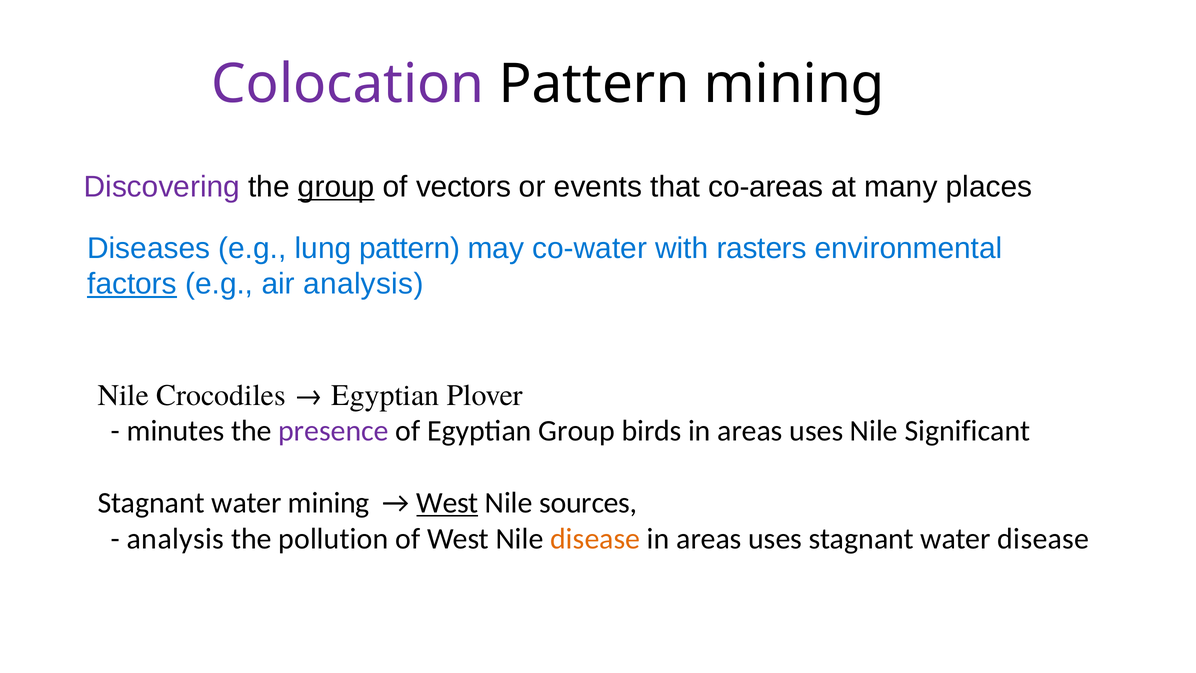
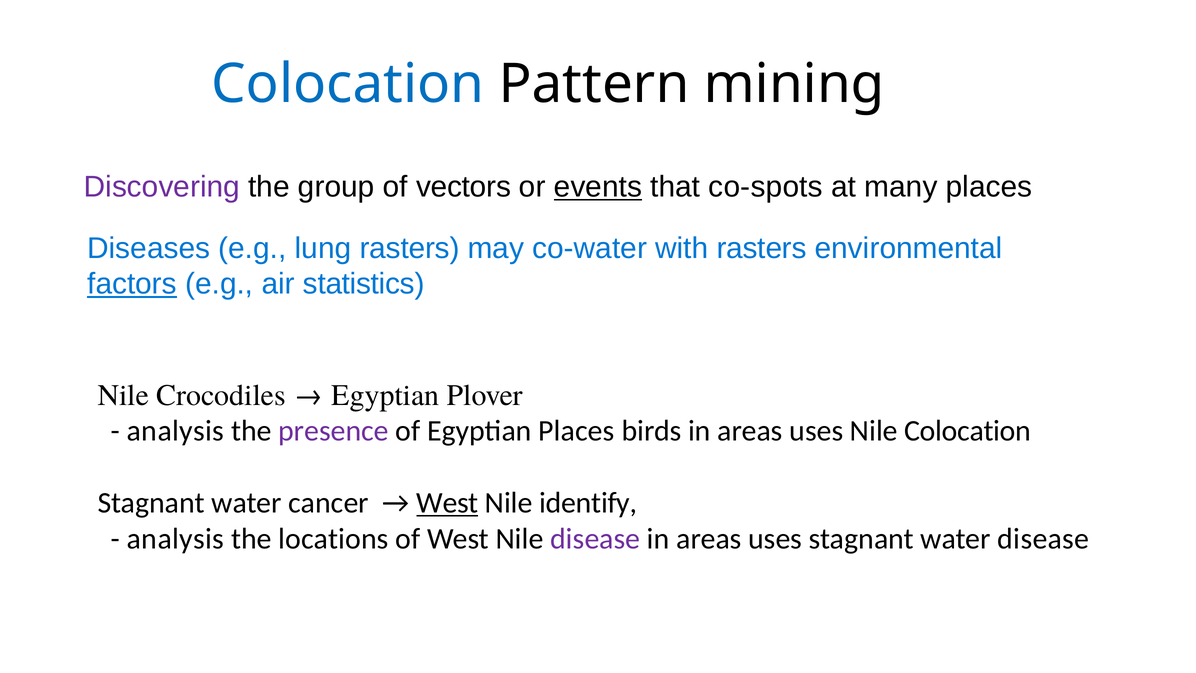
Colocation colour: purple -> blue (348, 84)
group underline: present -> none (336, 187)
events underline: none -> present (598, 187)
co-areas: co-areas -> co-spots (766, 187)
lung pattern: pattern -> rasters (410, 248)
air analysis: analysis -> statistics (364, 284)
minutes: minutes -> analysis (175, 431)
Egyptian Group: Group -> Places (576, 431)
Nile Significant: Significant -> Colocation (968, 431)
water mining: mining -> cancer (329, 503)
sources: sources -> identify (588, 503)
pollution: pollution -> locations (333, 538)
disease colour: orange -> purple (595, 538)
